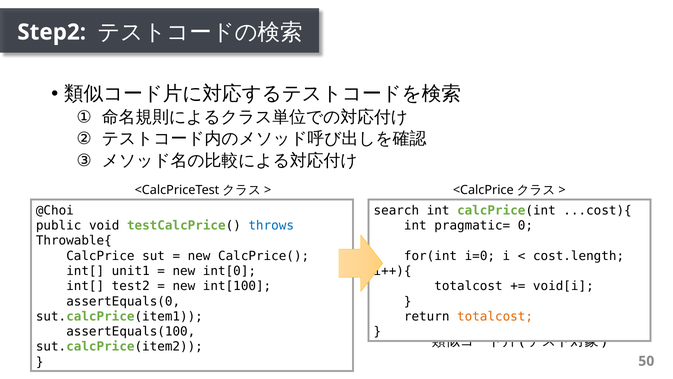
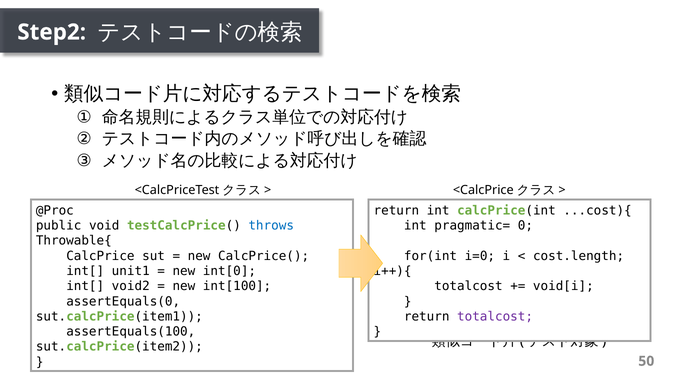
@Choi: @Choi -> @Proc (55, 210)
search: search -> return (396, 210)
test2: test2 -> void2 (131, 286)
totalcost colour: orange -> purple (495, 316)
